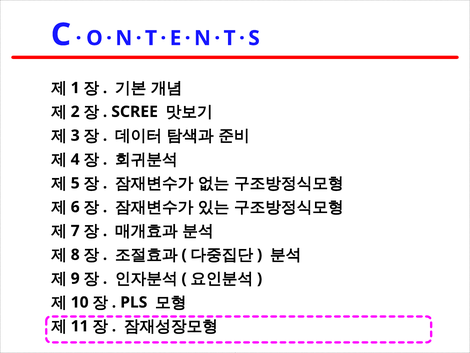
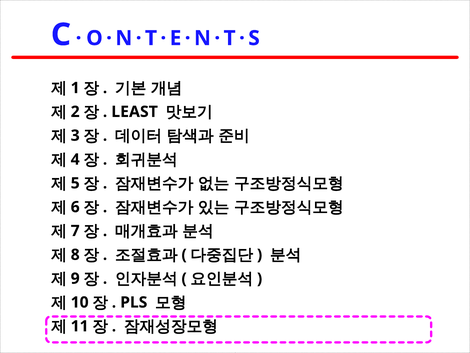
SCREE: SCREE -> LEAST (135, 112)
